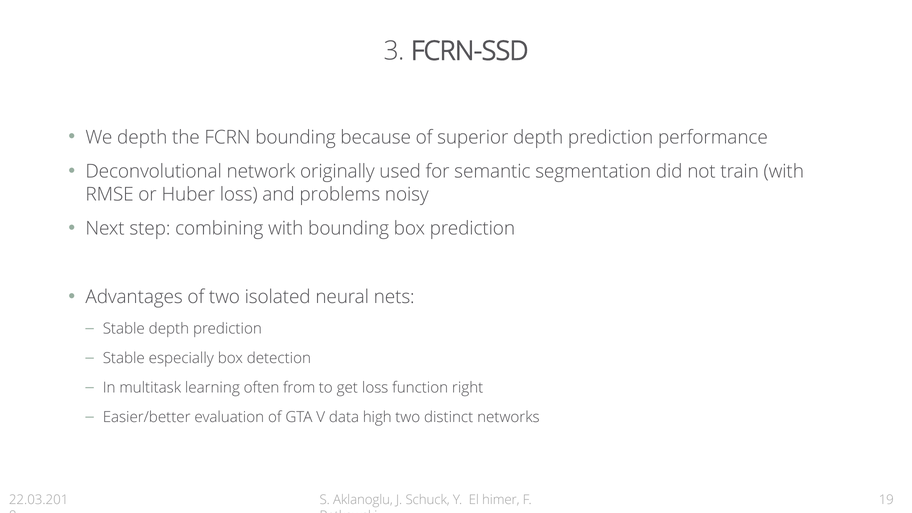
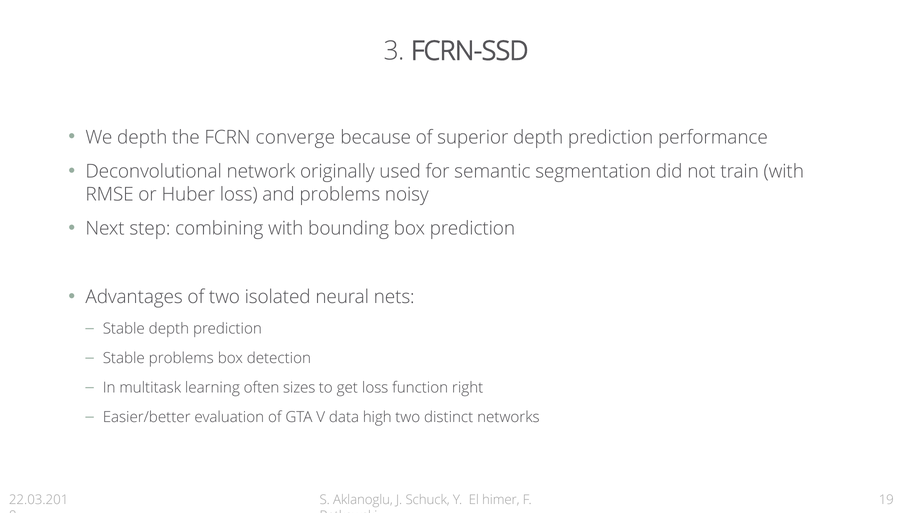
FCRN bounding: bounding -> converge (295, 137)
Stable especially: especially -> problems (181, 358)
from: from -> sizes (299, 388)
